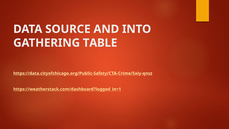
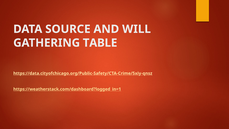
INTO: INTO -> WILL (137, 29)
